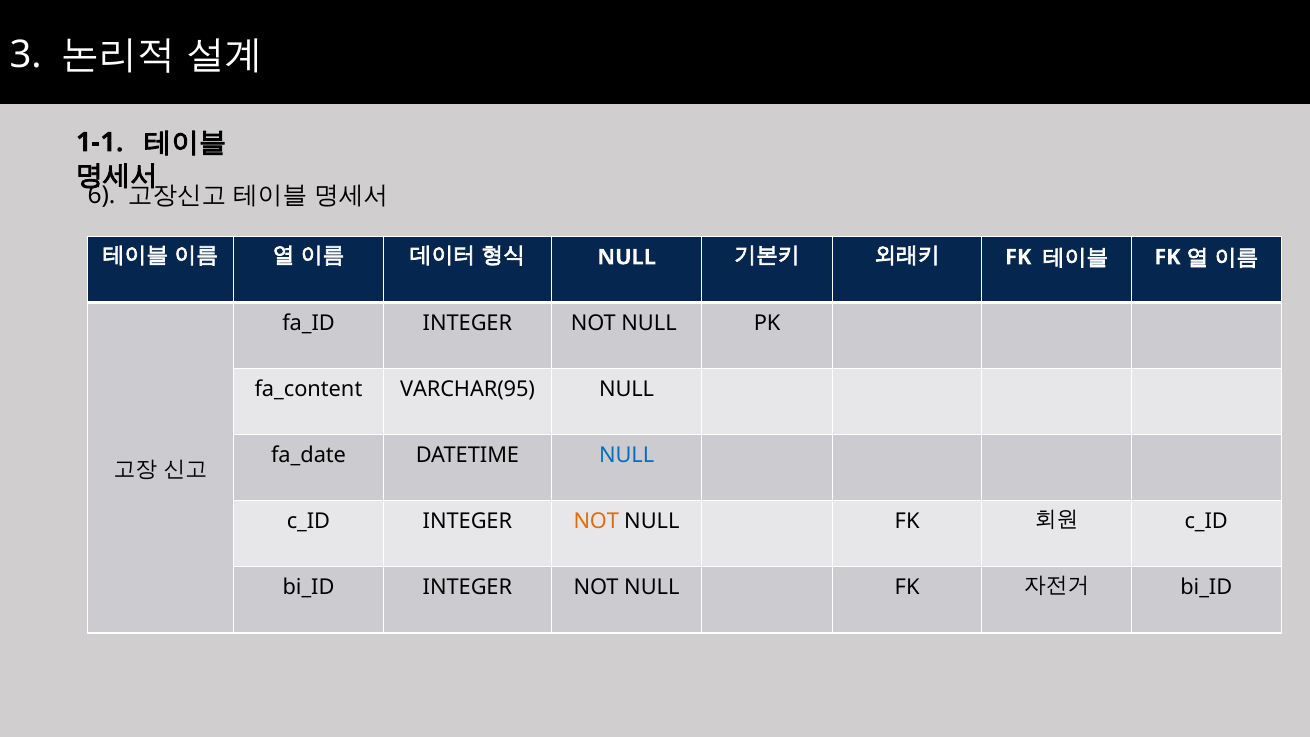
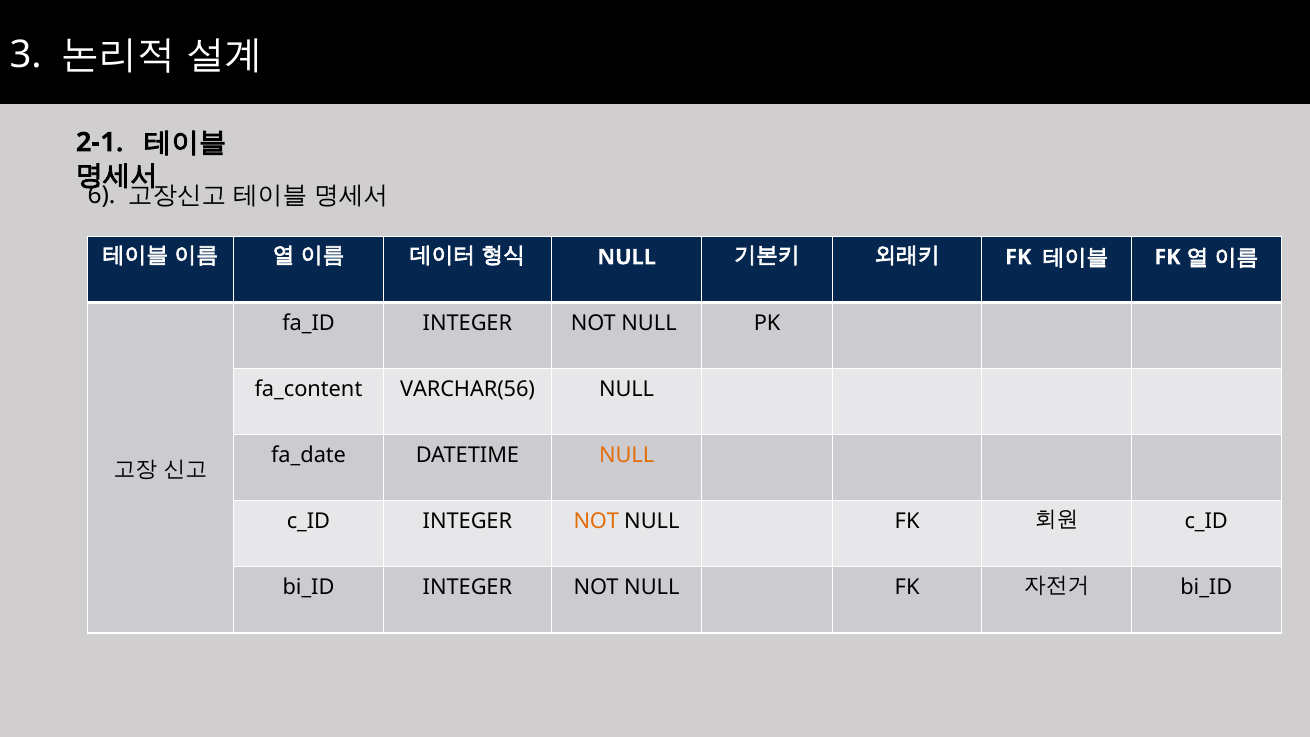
1-1: 1-1 -> 2-1 (100, 142)
VARCHAR(95: VARCHAR(95 -> VARCHAR(56 (468, 389)
NULL colour: blue -> orange (627, 455)
